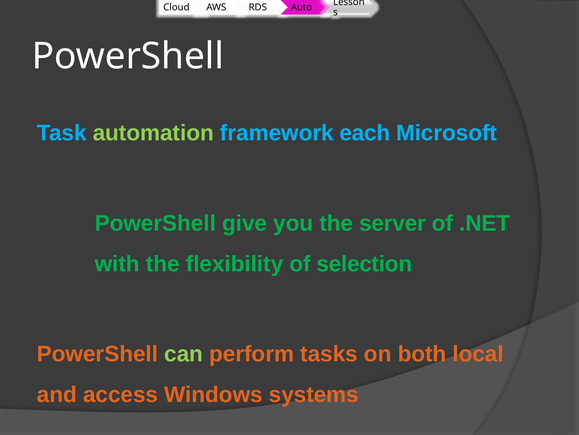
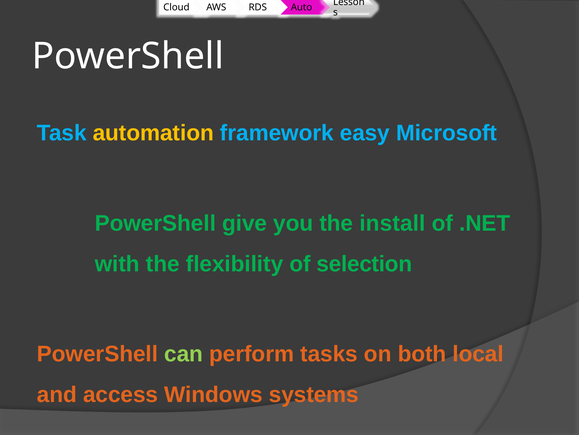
automation colour: light green -> yellow (153, 133)
each: each -> easy (365, 133)
server: server -> install (392, 223)
